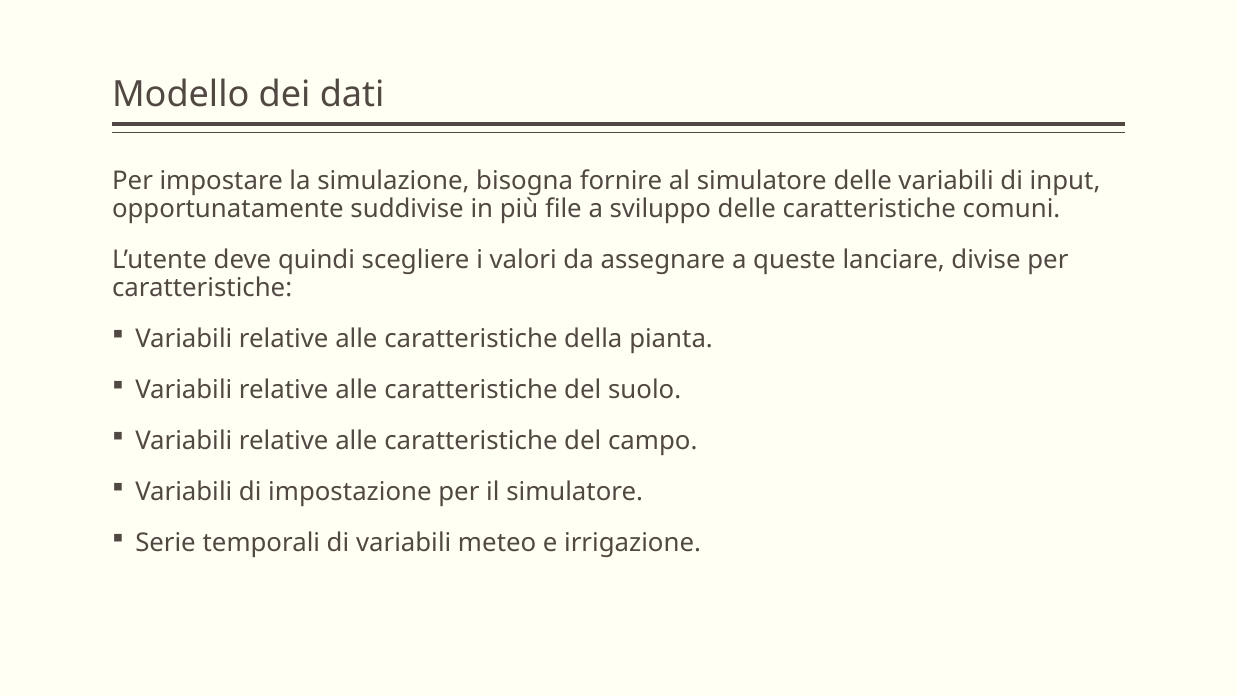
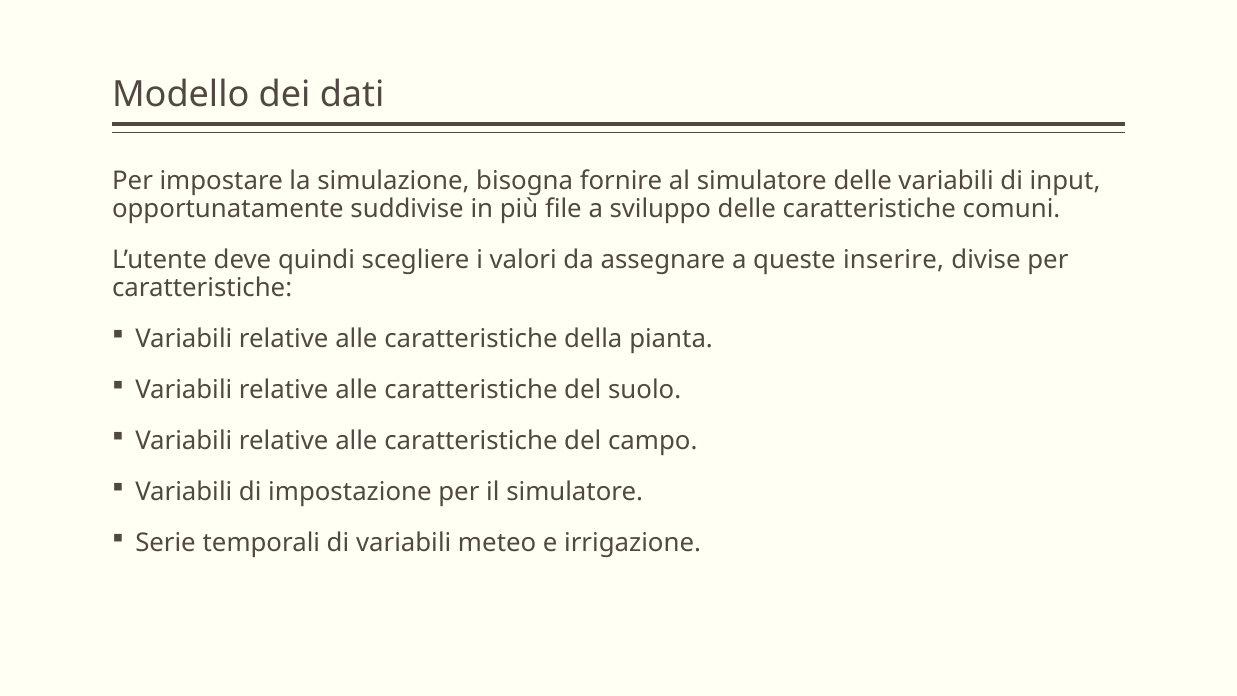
lanciare: lanciare -> inserire (894, 260)
